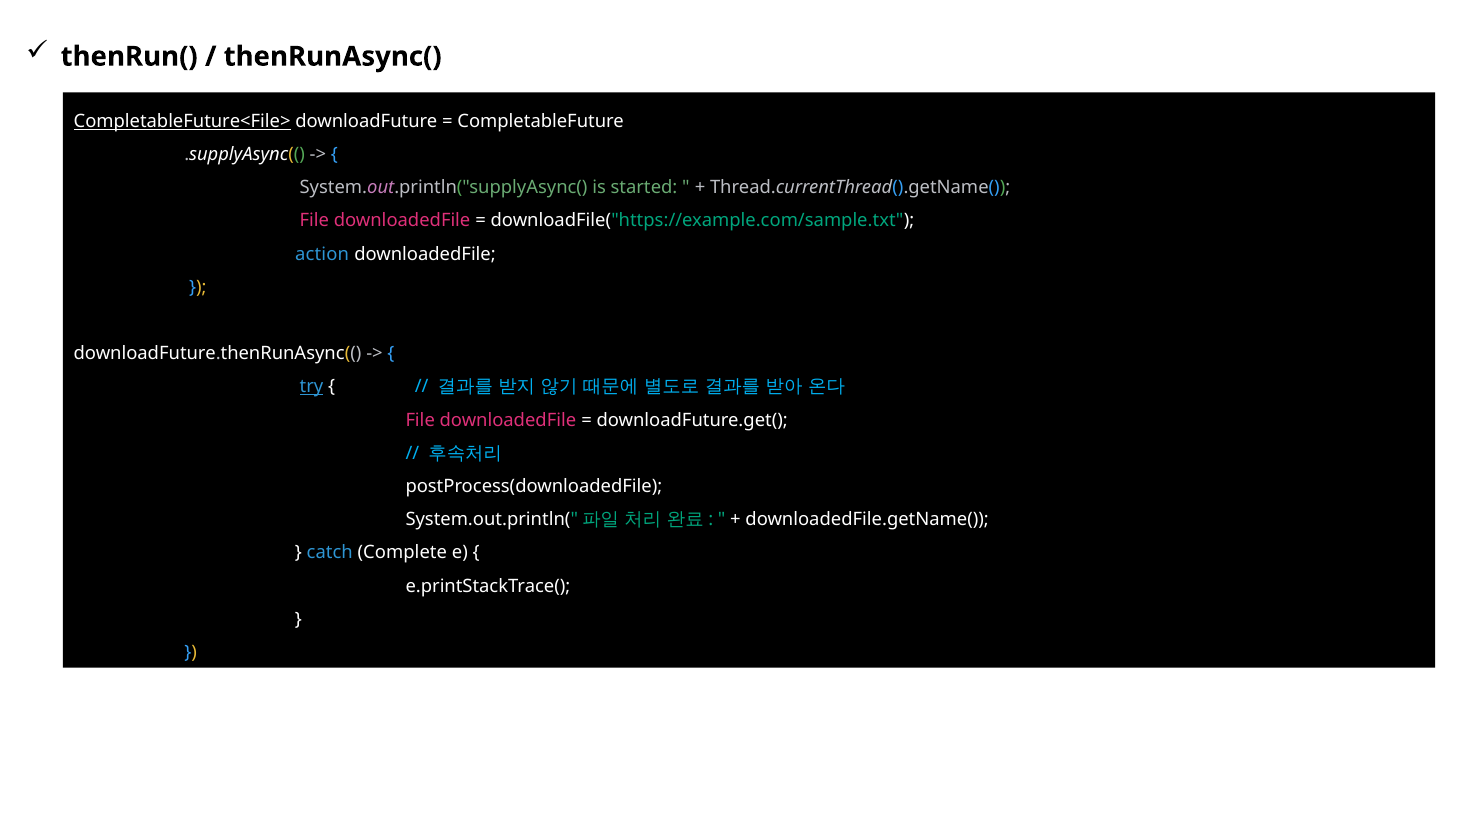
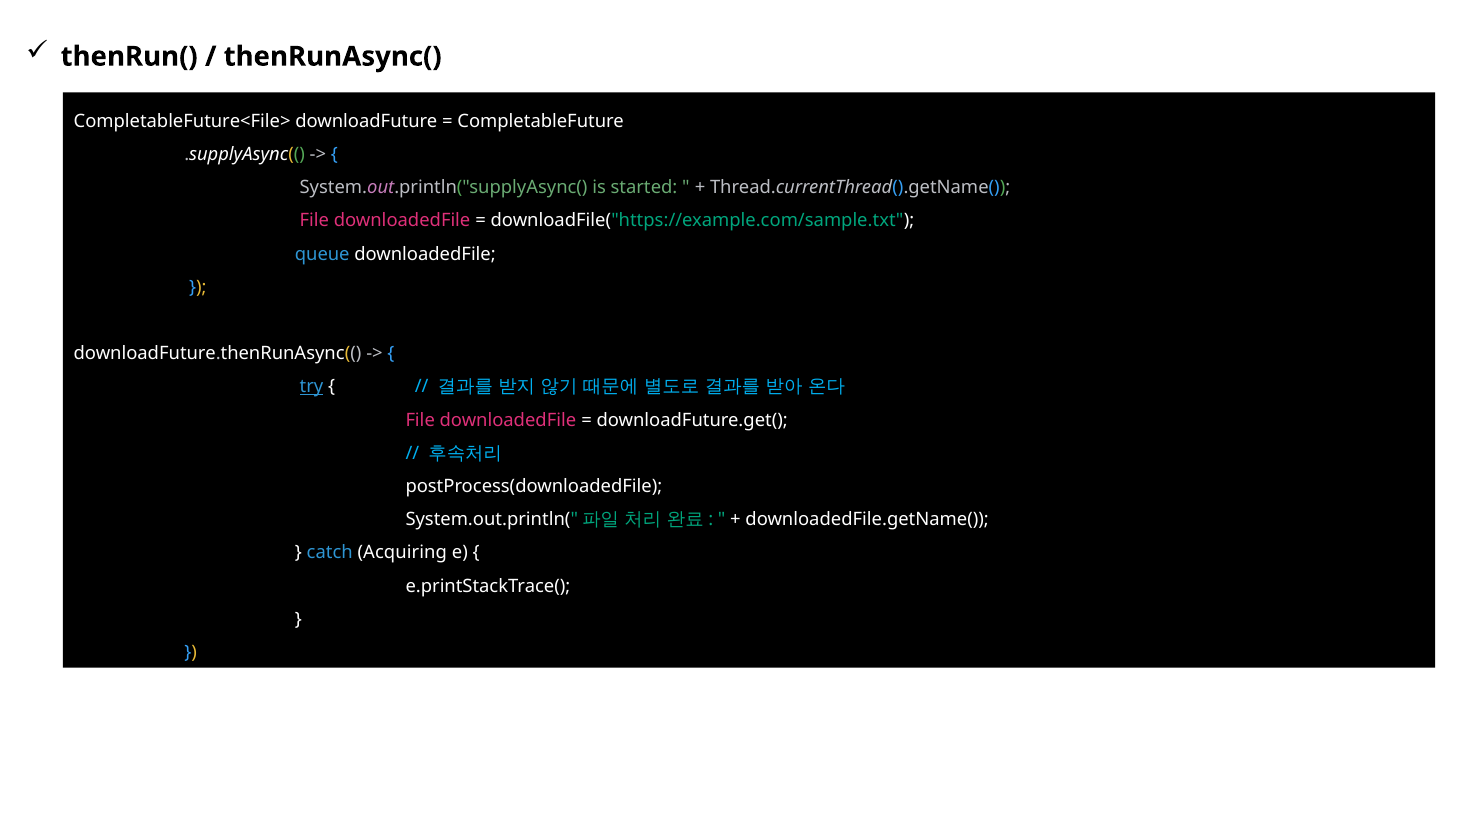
CompletableFuture<File> underline: present -> none (182, 121)
action: action -> queue (322, 254)
Complete: Complete -> Acquiring (402, 553)
